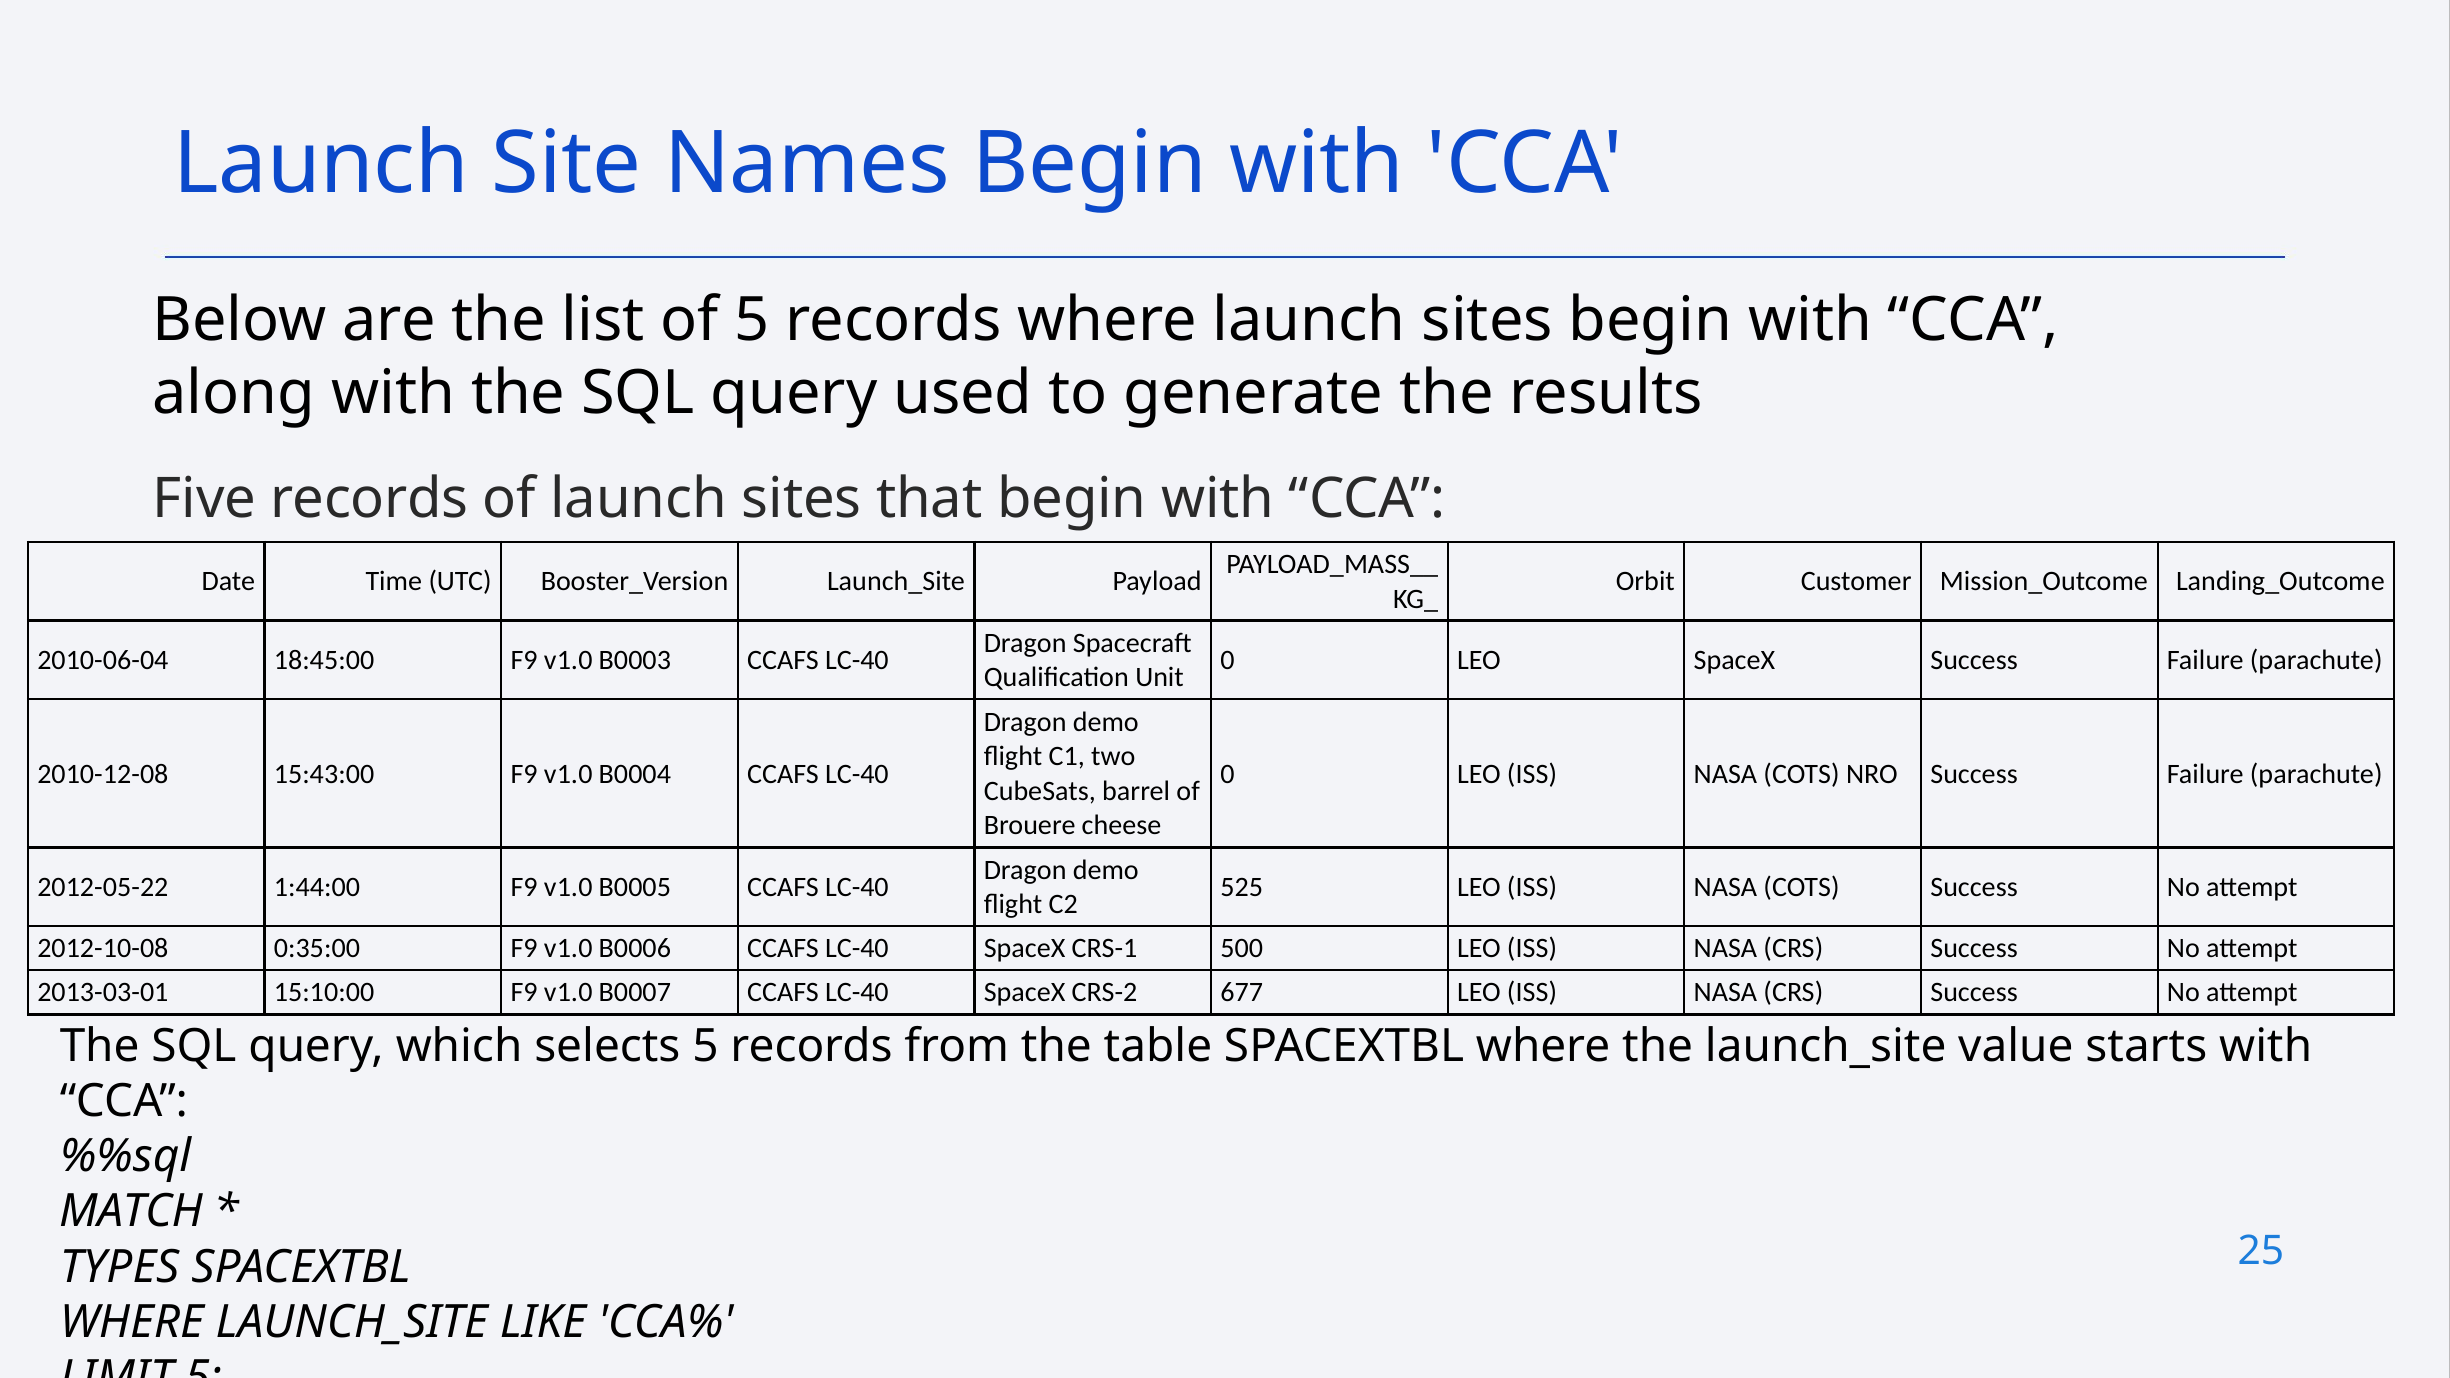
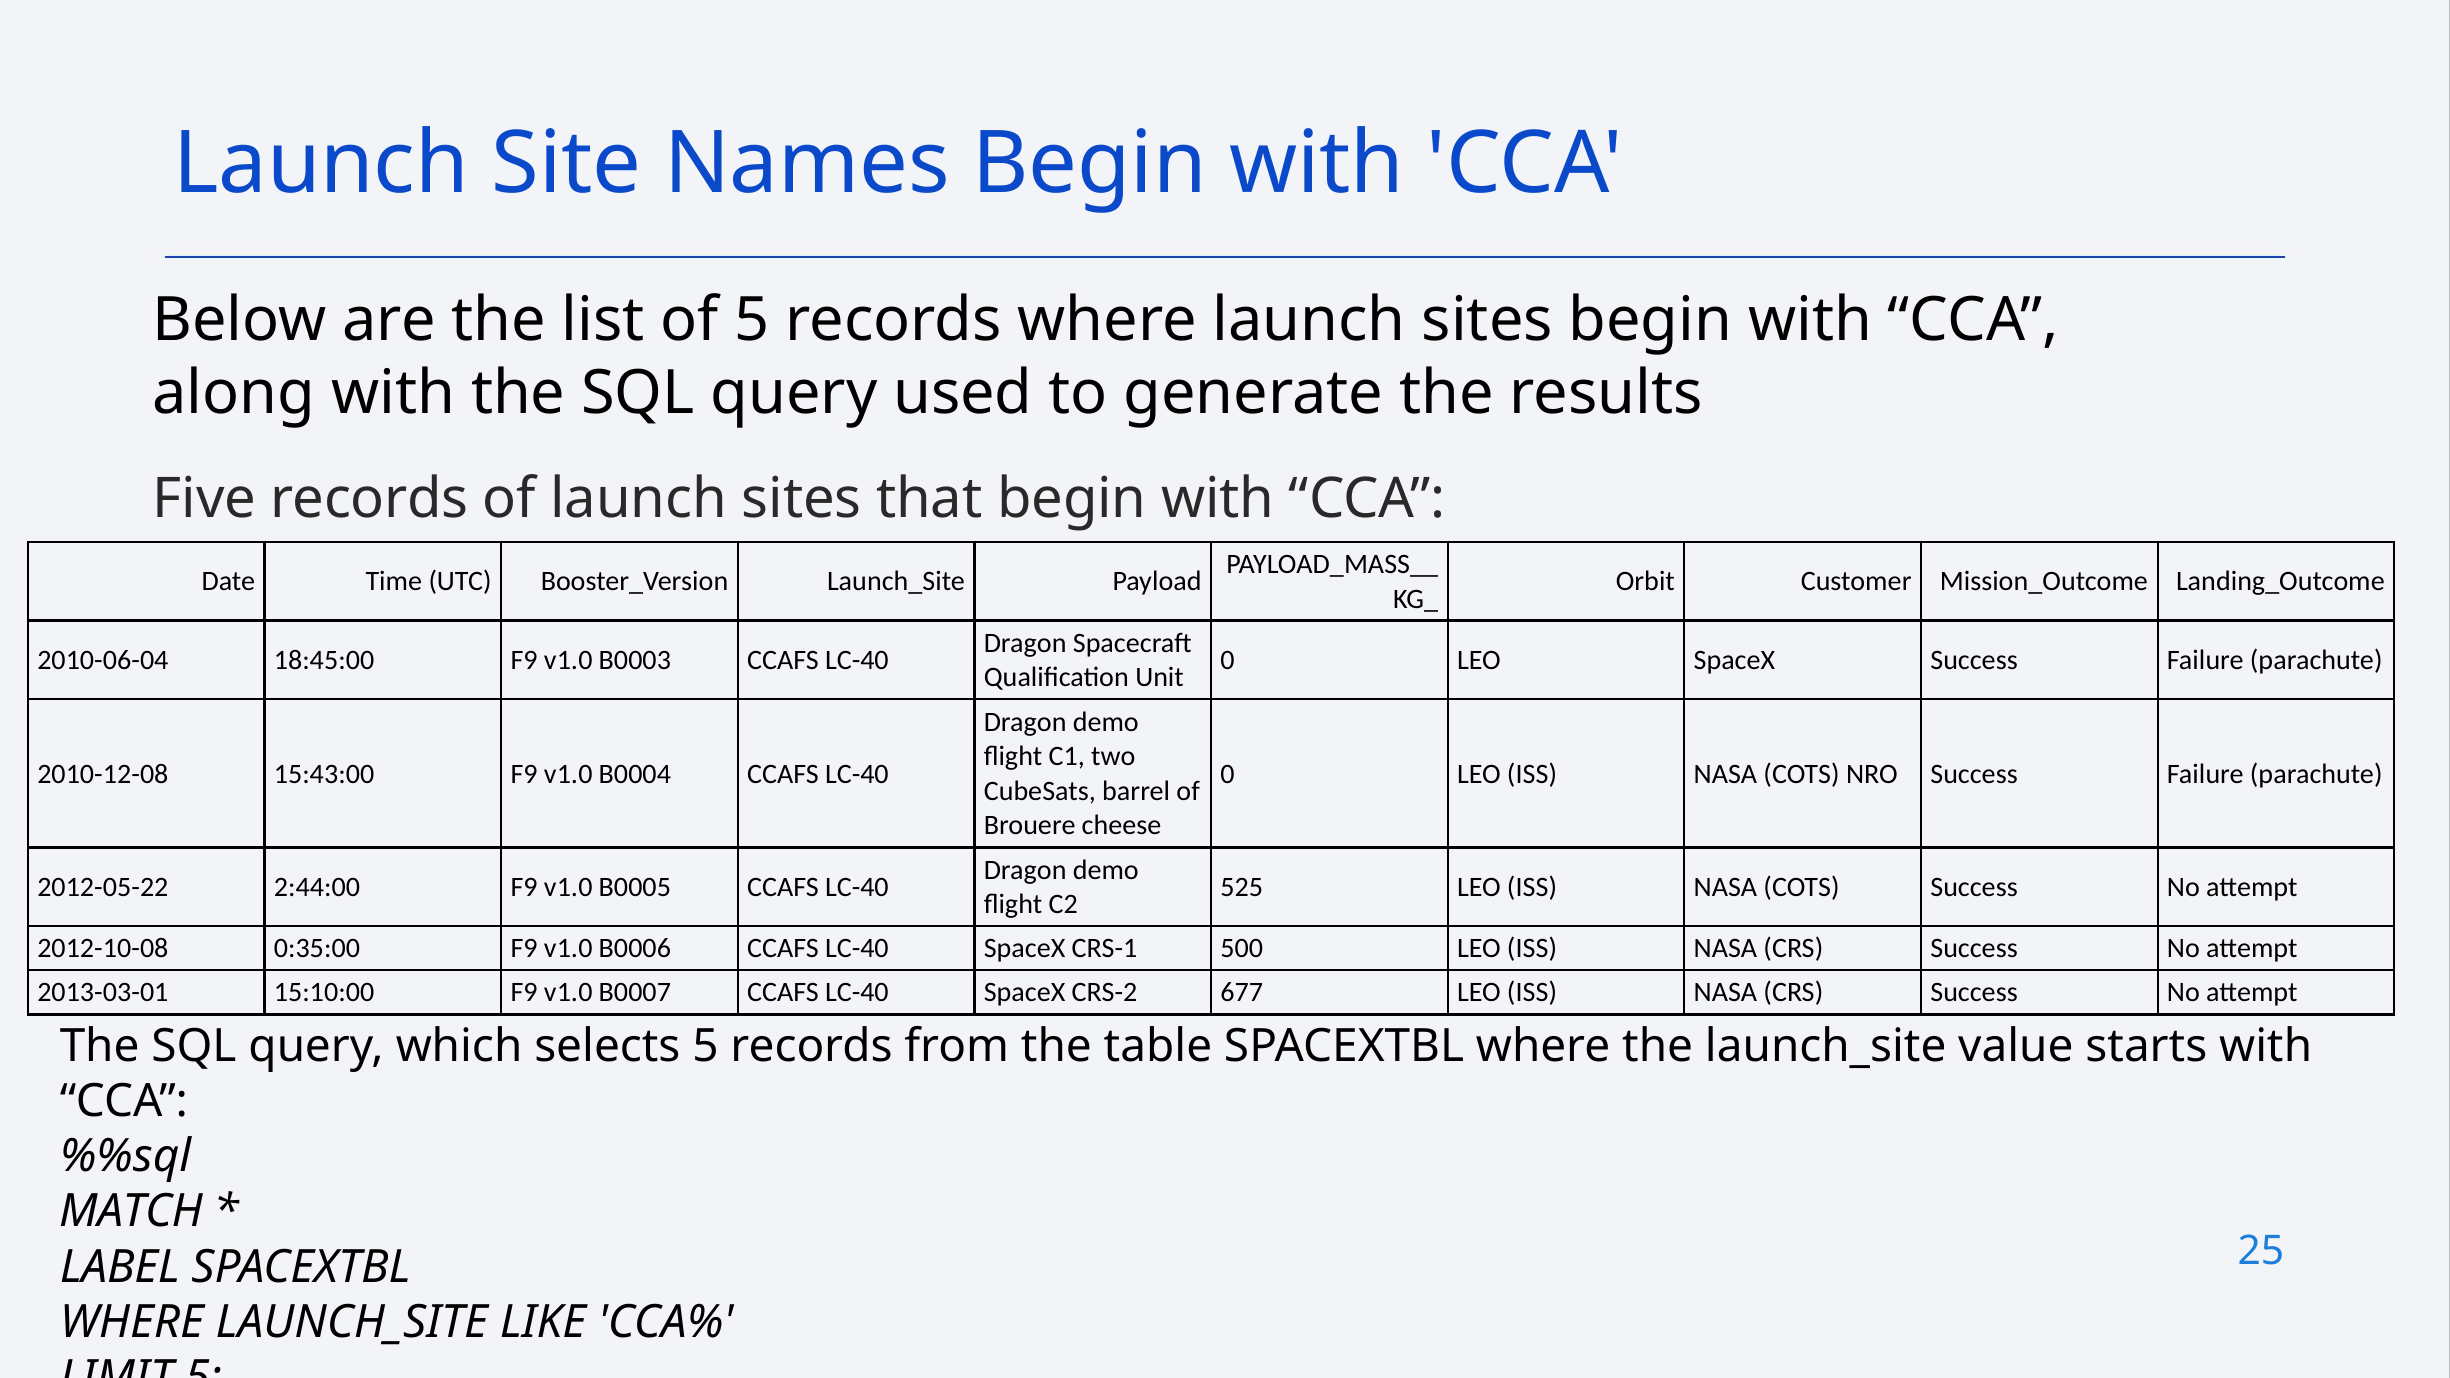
1:44:00: 1:44:00 -> 2:44:00 (317, 887)
TYPES: TYPES -> LABEL (120, 1267)
